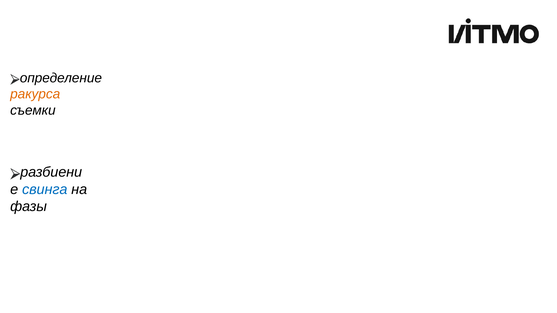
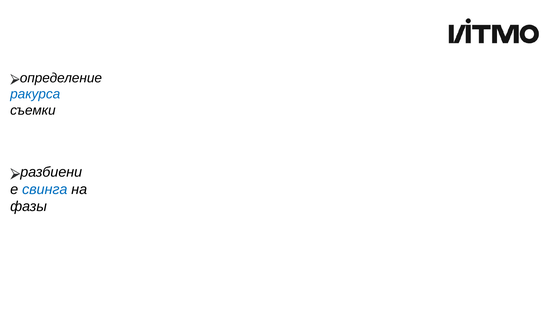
ракурса colour: orange -> blue (35, 94)
